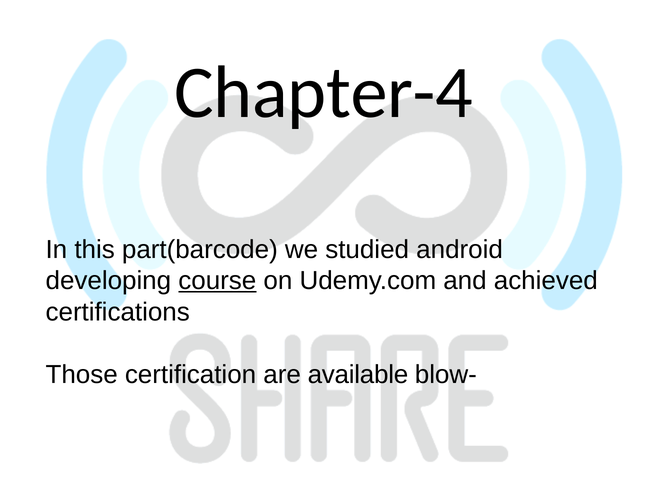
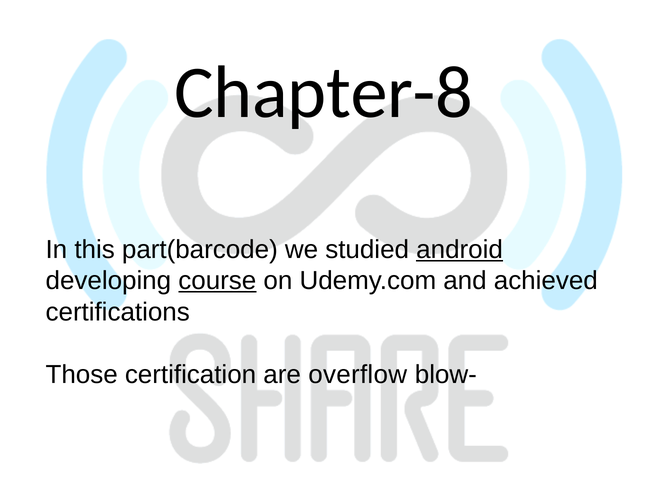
Chapter-4: Chapter-4 -> Chapter-8 (323, 92)
android underline: none -> present (460, 249)
available: available -> overflow (358, 374)
